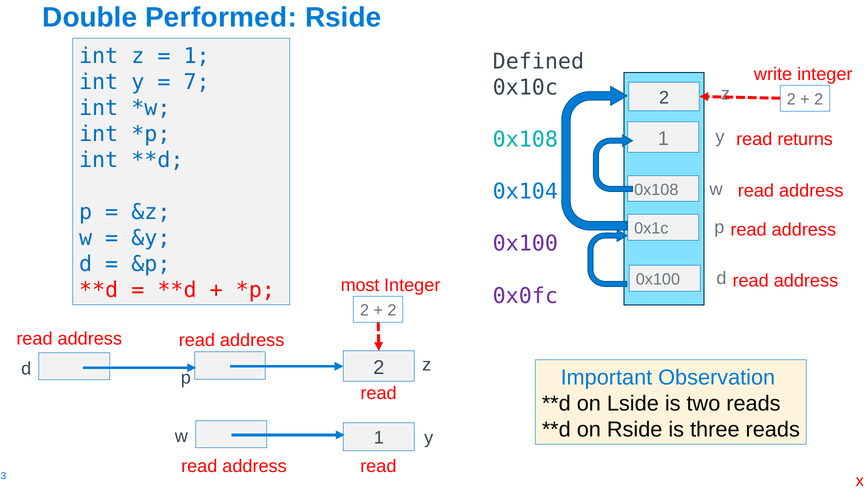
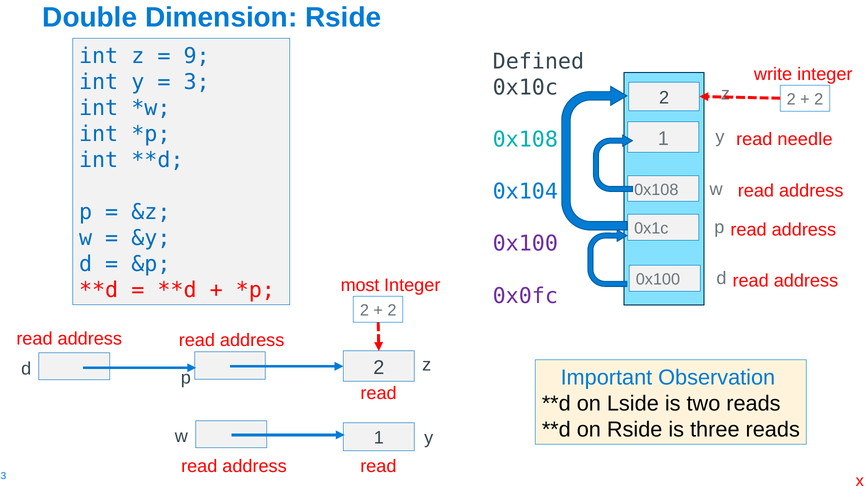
Performed: Performed -> Dimension (221, 18)
1: 1 -> 9 (197, 56)
7: 7 -> 3 (197, 82)
returns: returns -> needle (805, 139)
